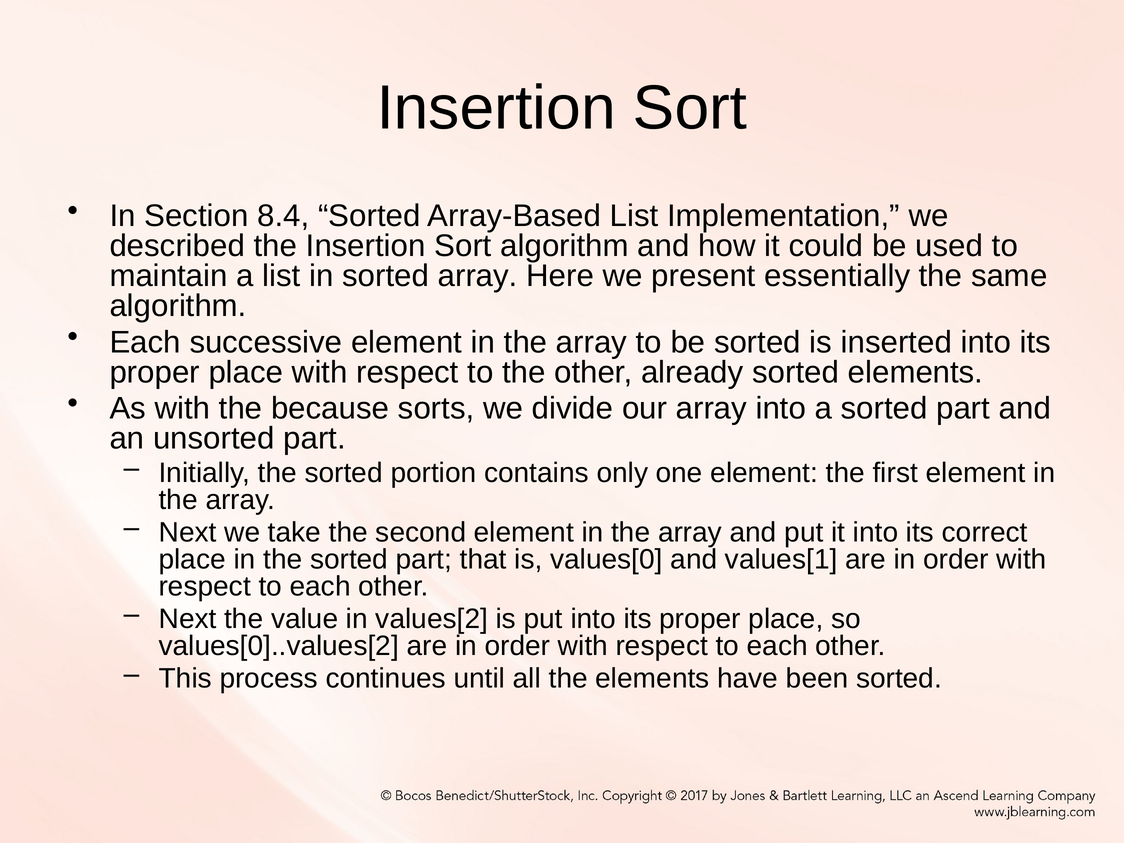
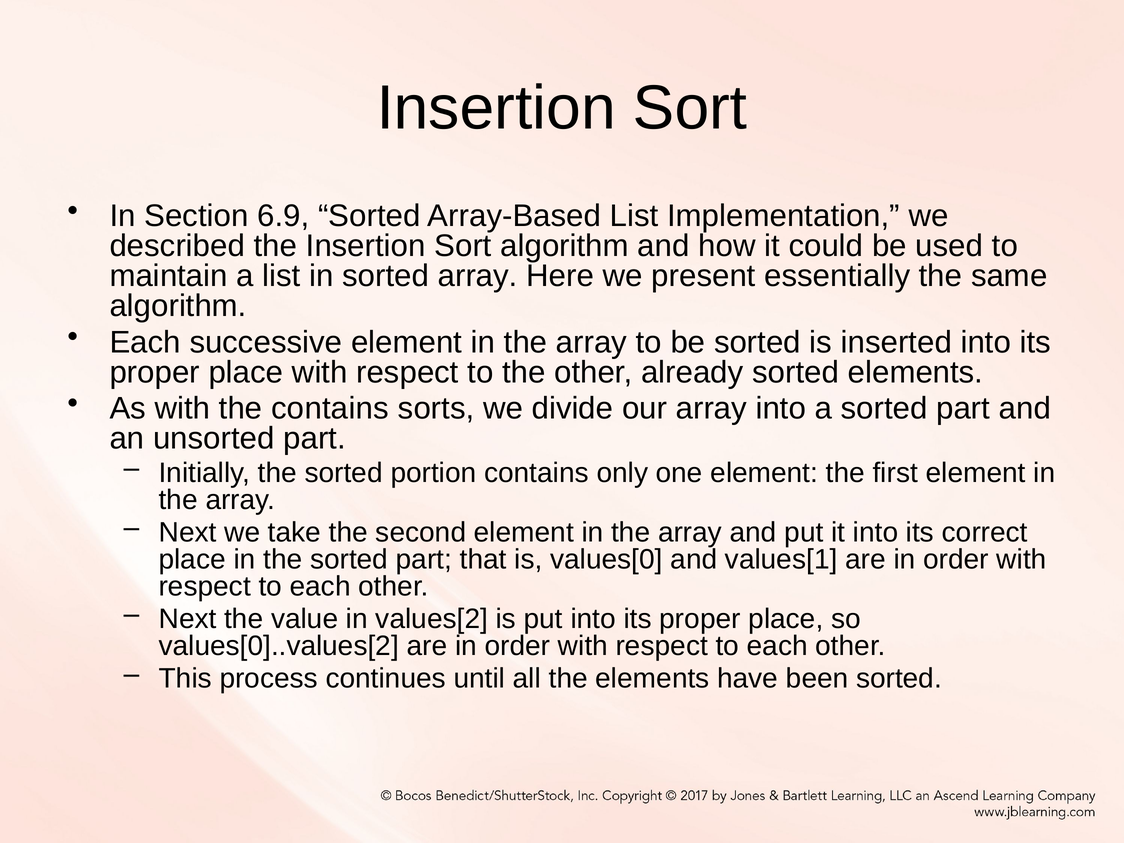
8.4: 8.4 -> 6.9 (283, 216)
the because: because -> contains (330, 408)
